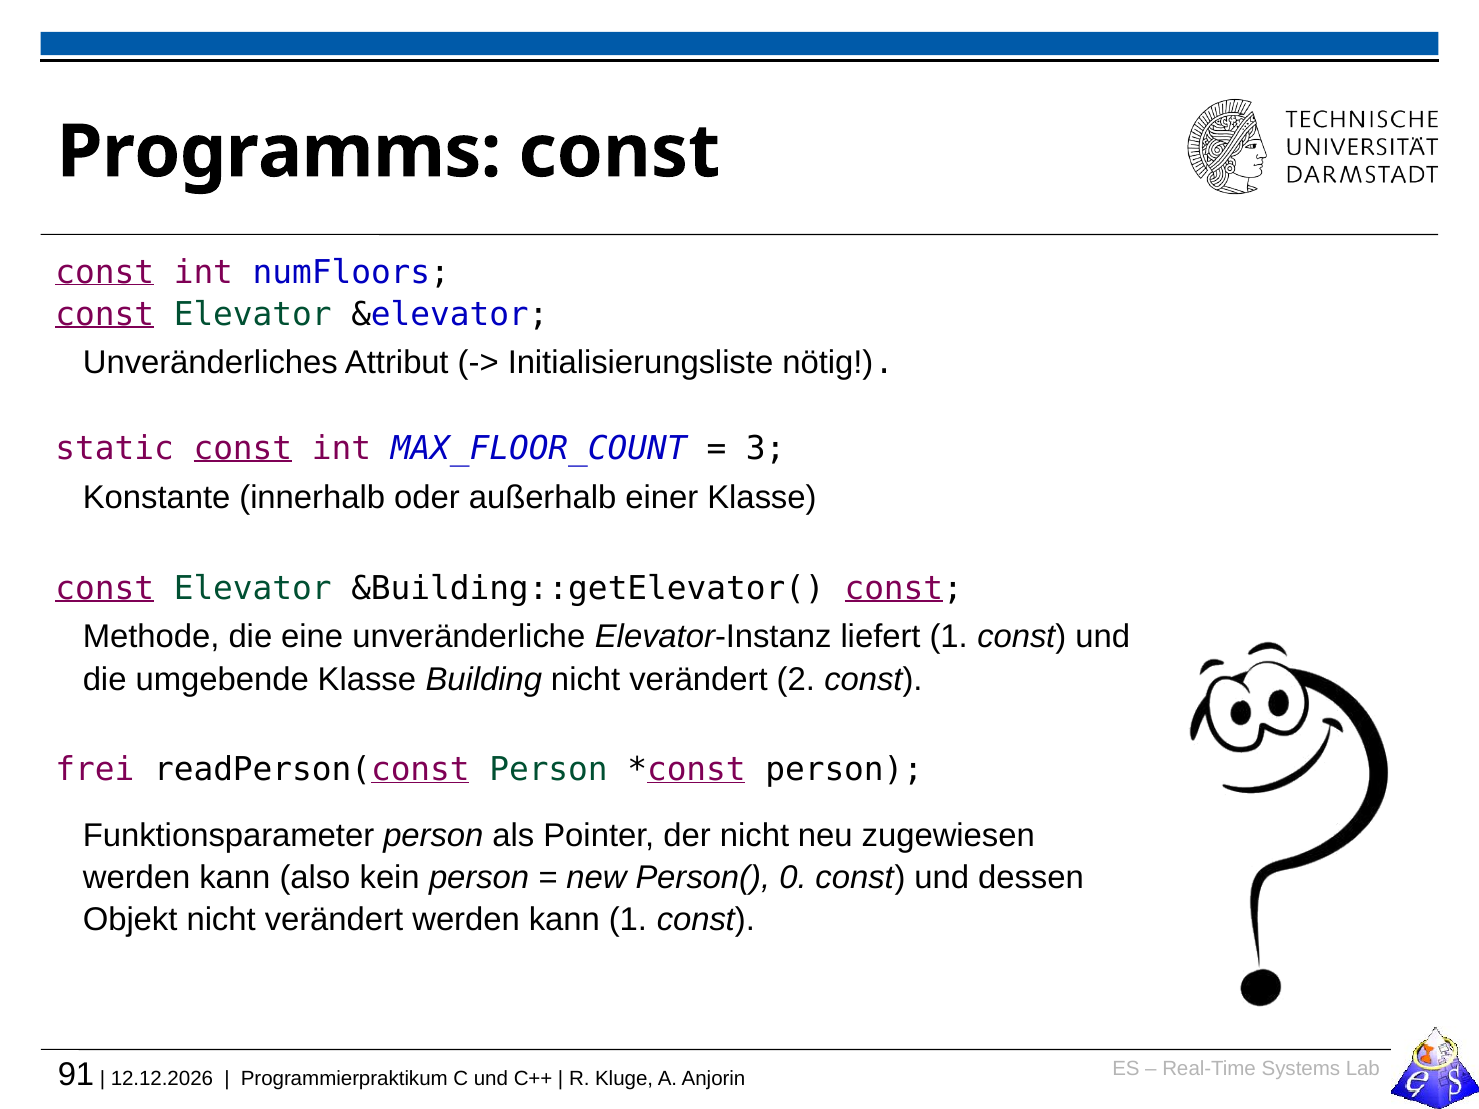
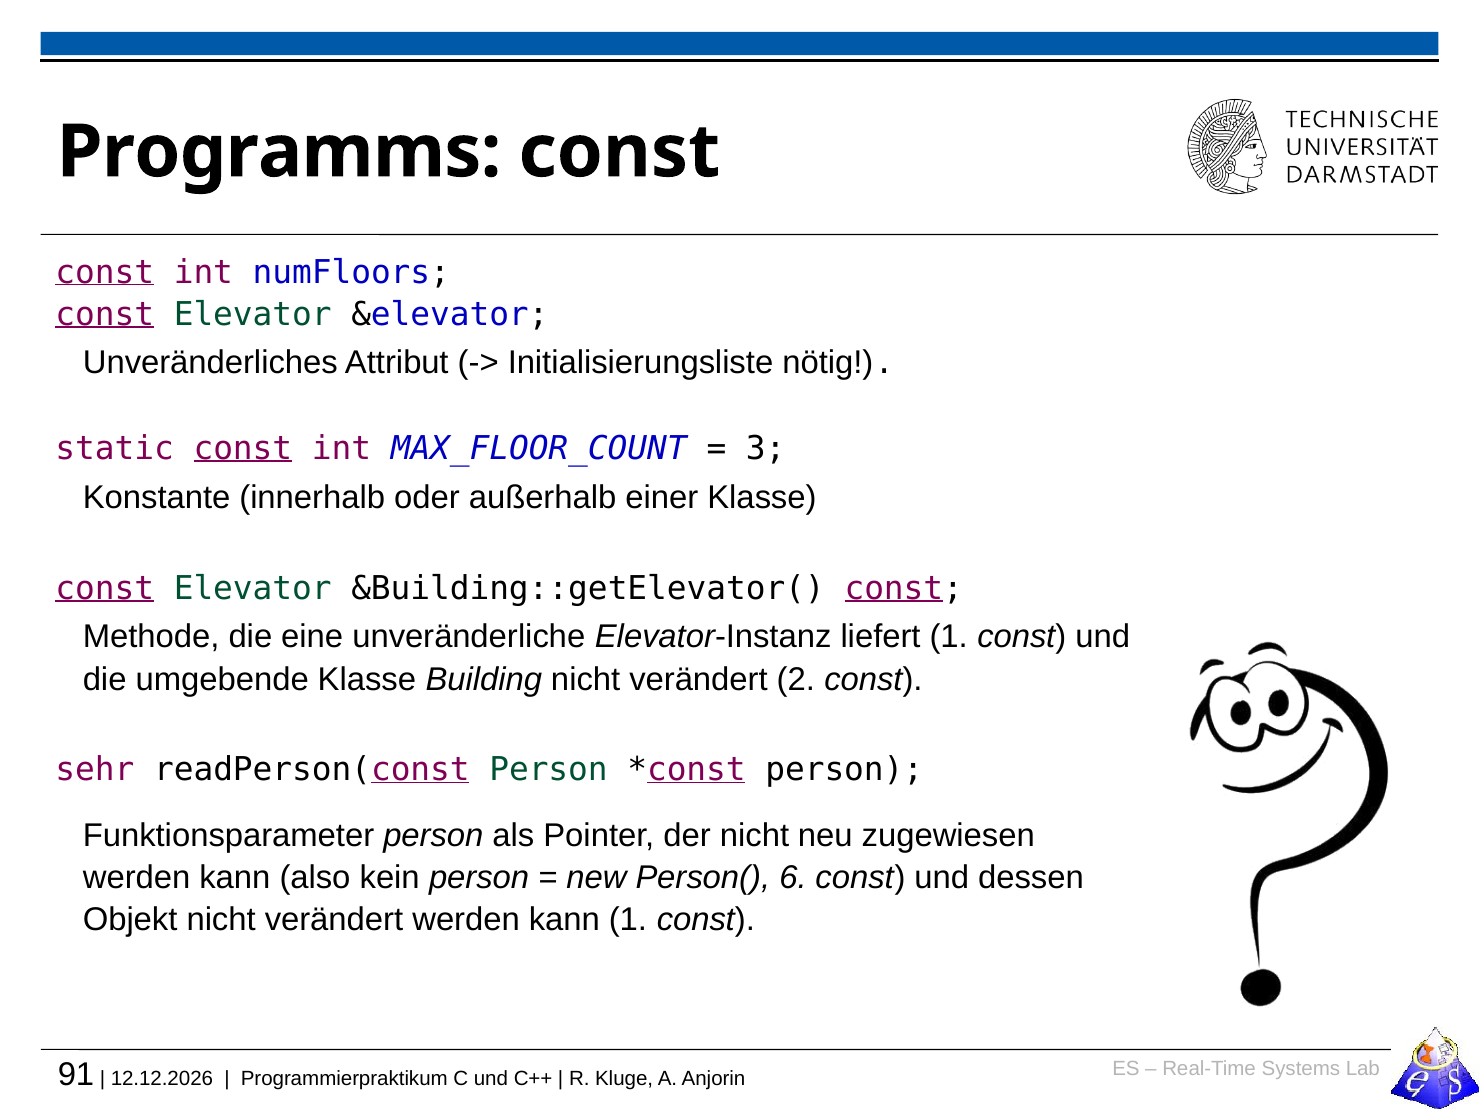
frei: frei -> sehr (95, 770)
0: 0 -> 6 (793, 878)
